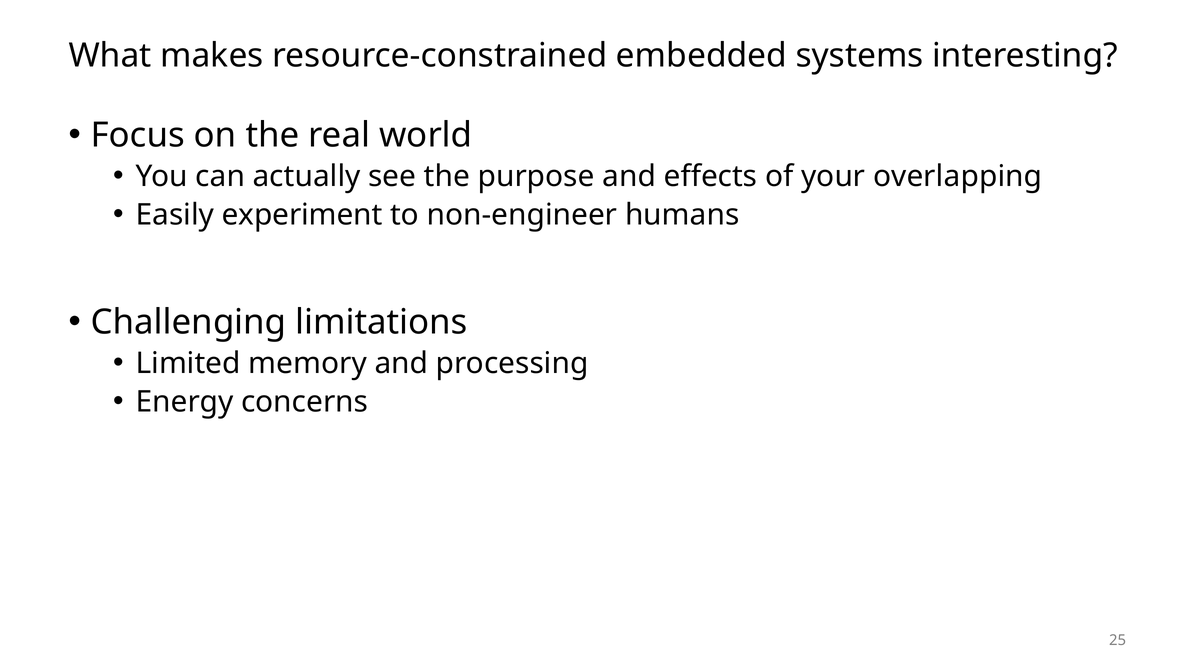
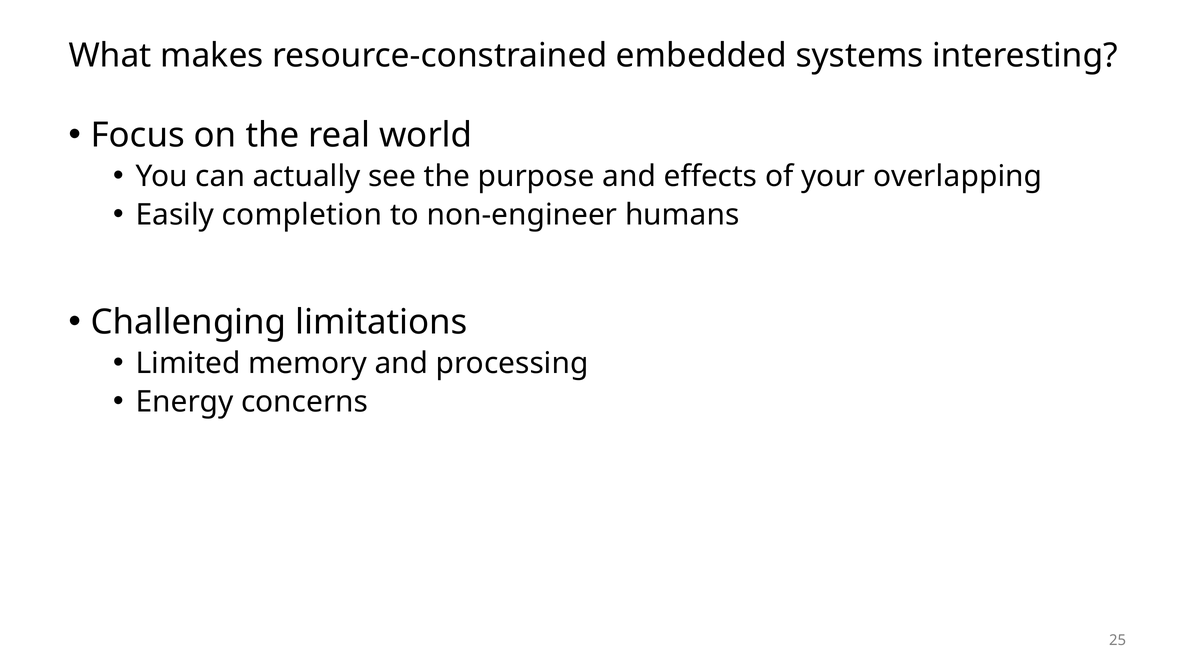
experiment: experiment -> completion (302, 215)
